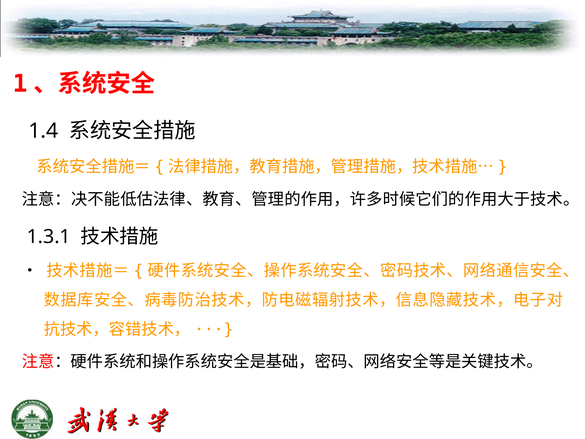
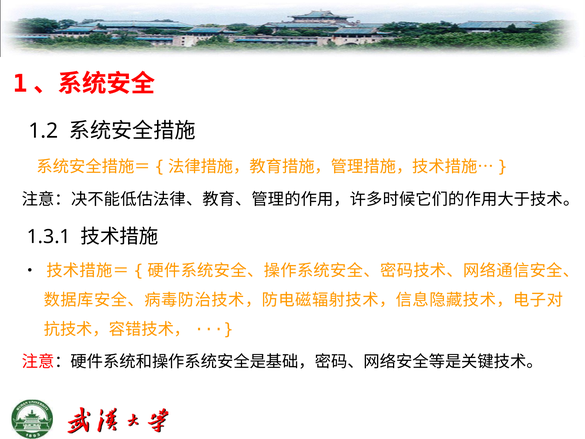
1.4: 1.4 -> 1.2 (43, 131)
